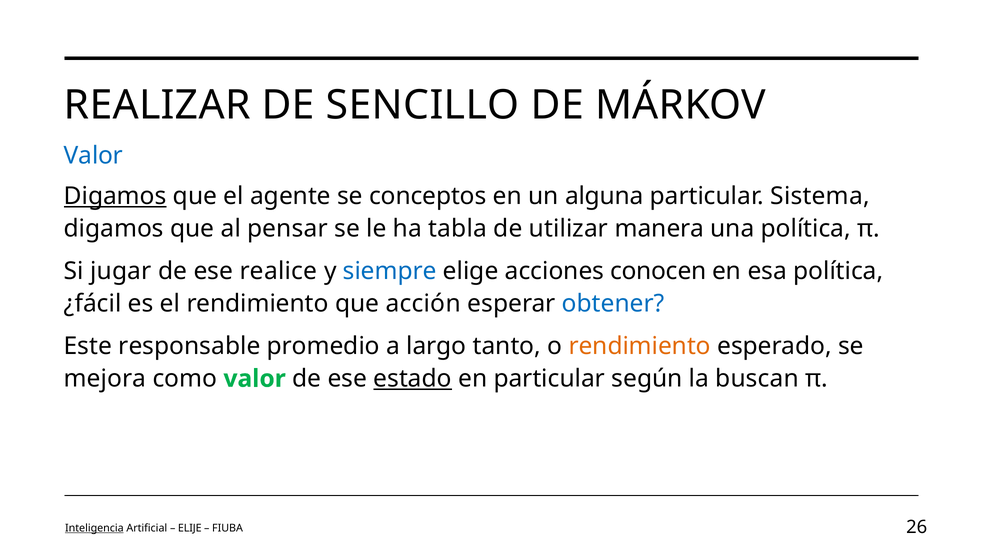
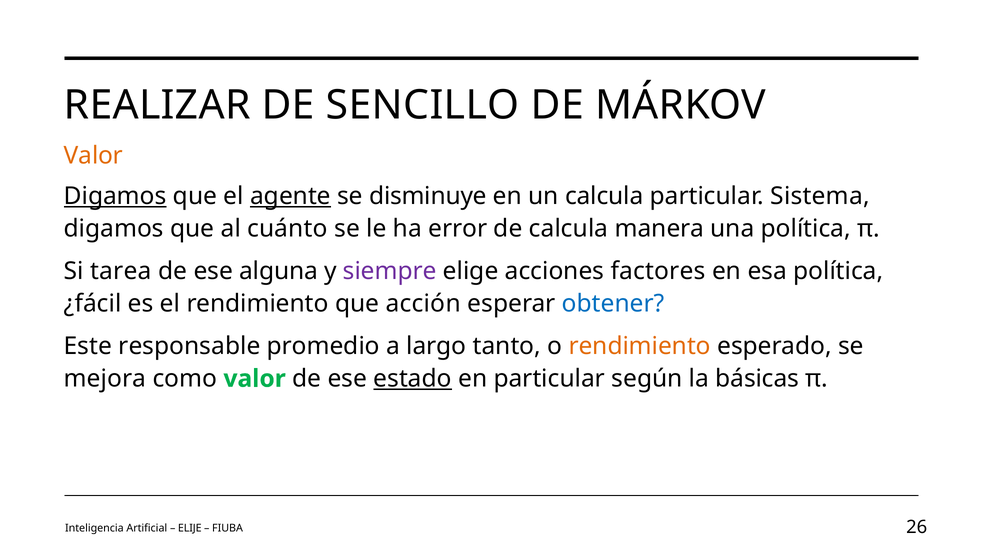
Valor colour: blue -> orange (93, 156)
agente underline: none -> present (290, 196)
conceptos: conceptos -> disminuye (428, 196)
un alguna: alguna -> calcula (604, 196)
pensar: pensar -> cuánto (287, 229)
tabla: tabla -> error (458, 229)
de utilizar: utilizar -> calcula (569, 229)
jugar: jugar -> tarea (121, 271)
realice: realice -> alguna (279, 271)
siempre colour: blue -> purple (390, 271)
conocen: conocen -> factores (658, 271)
buscan: buscan -> básicas (757, 379)
Inteligencia underline: present -> none (94, 528)
